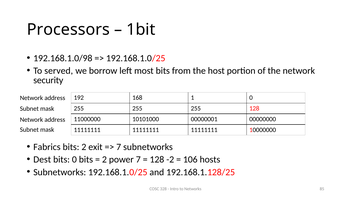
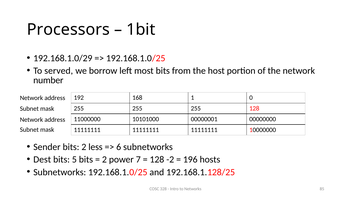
192.168.1.0/98: 192.168.1.0/98 -> 192.168.1.0/29 (63, 58)
security: security -> number (48, 80)
Fabrics: Fabrics -> Sender (47, 147)
exit: exit -> less (95, 147)
7: 7 -> 6 (119, 147)
bits 0: 0 -> 5 (74, 159)
106: 106 -> 196 (190, 159)
